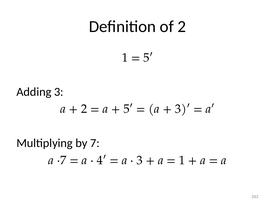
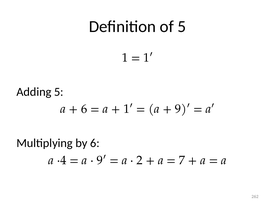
of 2: 2 -> 5 (182, 27)
5′: 5′ -> 1′ (148, 58)
Adding 3: 3 -> 5 (57, 92)
2: 2 -> 6 (84, 109)
5′: 5′ -> 1′ (128, 109)
3)′: 3)′ -> 9)′ (183, 109)
by 7: 7 -> 6 (93, 143)
⋅7: ⋅7 -> ⋅4 (62, 160)
4′: 4′ -> 9′ (102, 160)
3: 3 -> 2 (140, 160)
1: 1 -> 7 (182, 160)
